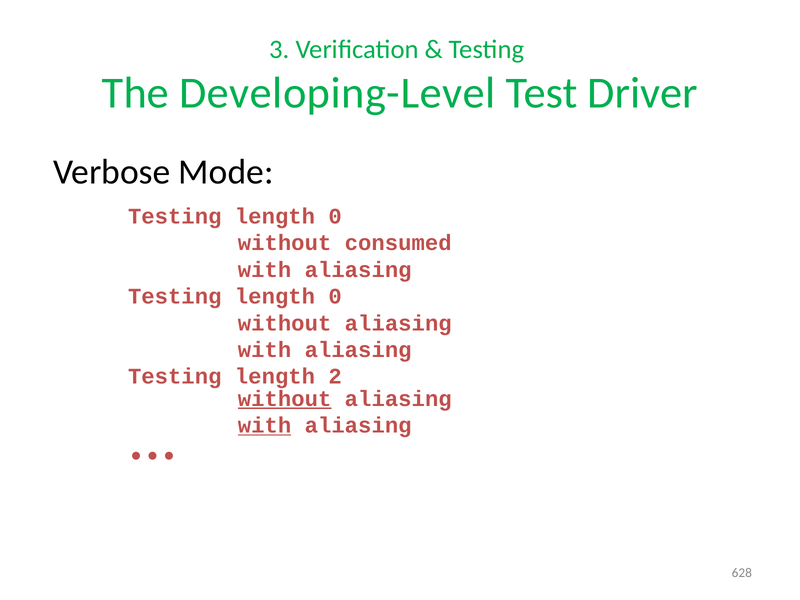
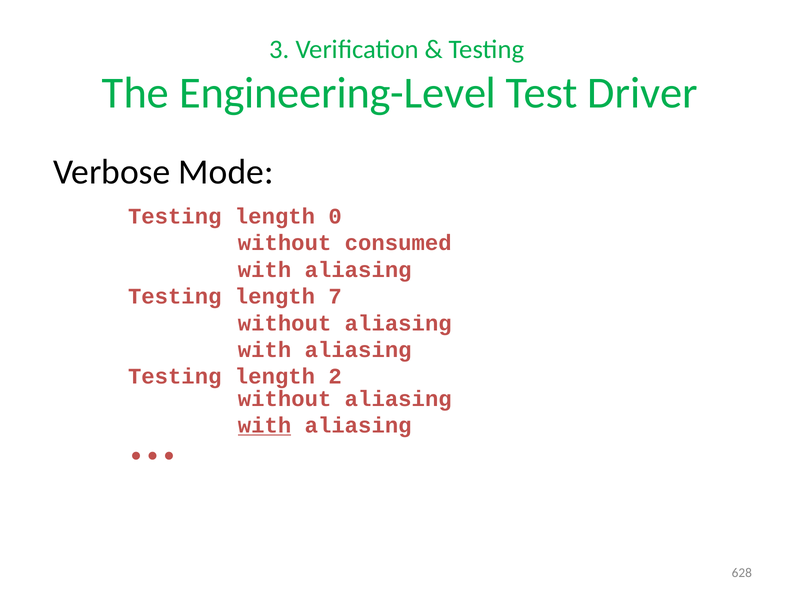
Developing-Level: Developing-Level -> Engineering-Level (338, 93)
0: 0 -> 7 (335, 297)
without underline: present -> none (285, 399)
